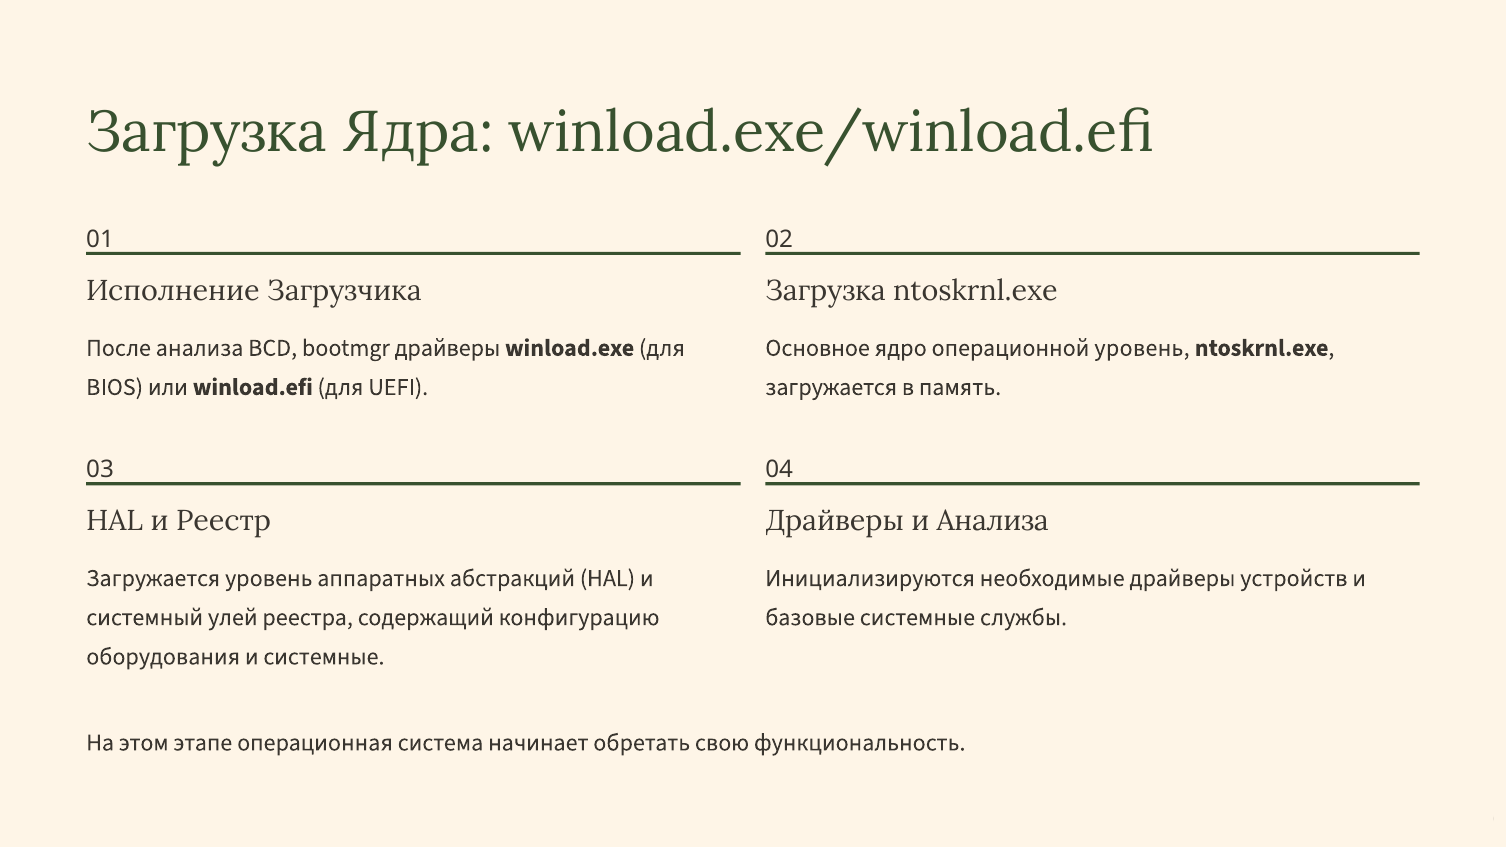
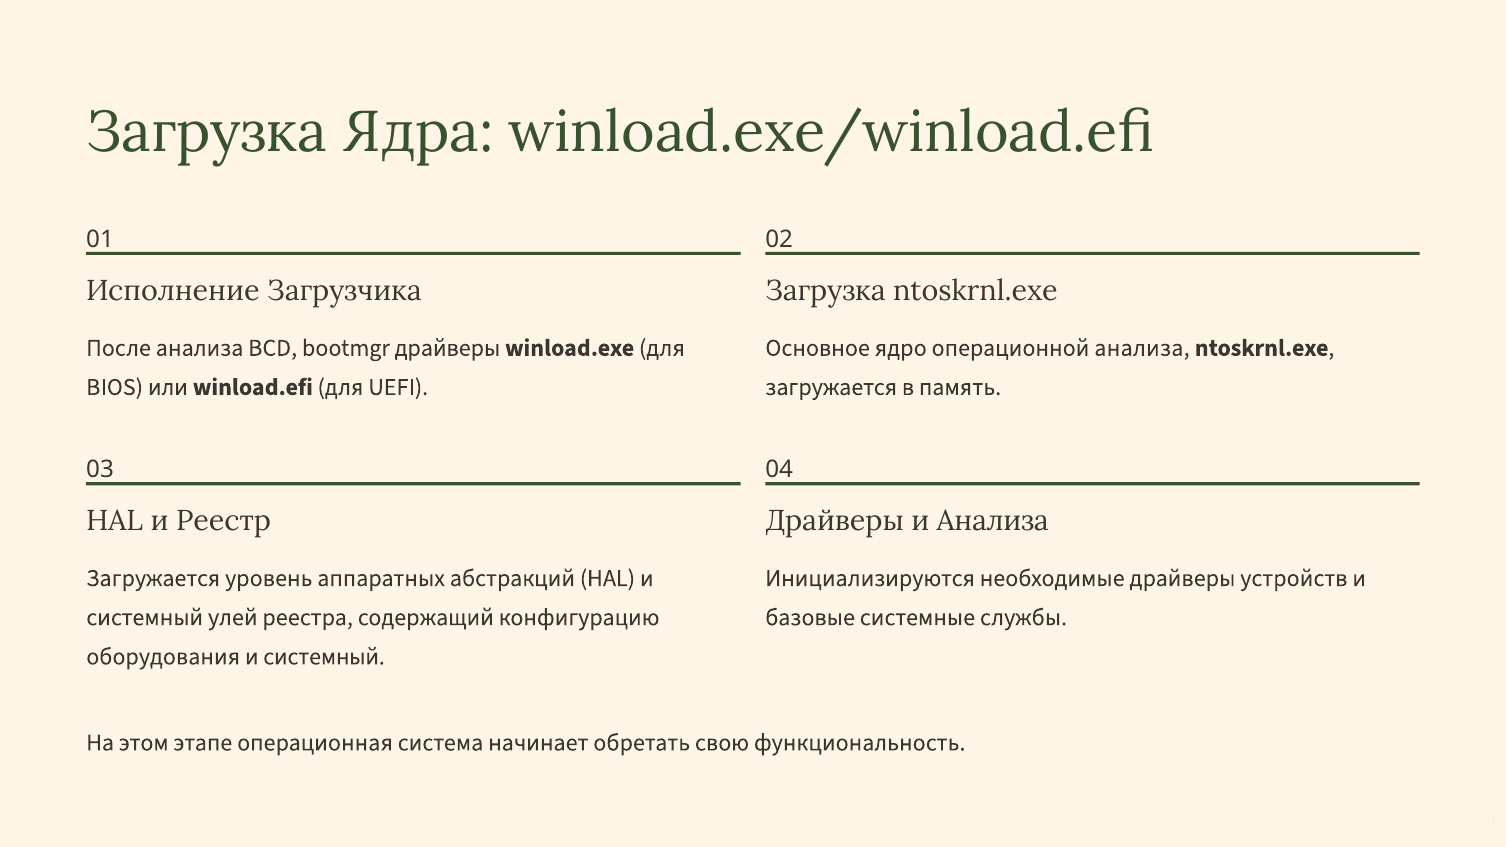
операционной уровень: уровень -> анализа (1142, 348)
оборудования и системные: системные -> системный (324, 657)
